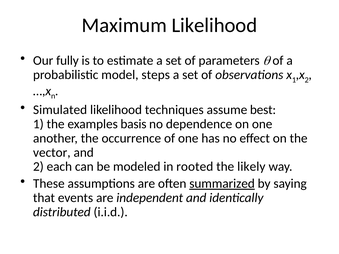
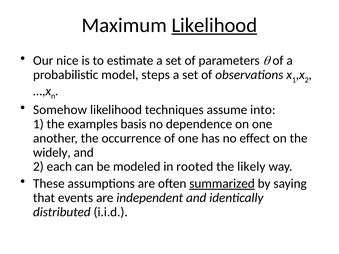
Likelihood underline: none -> present (214, 25)
fully: fully -> nice (67, 61)
Simulated: Simulated -> Somehow (60, 110)
best: best -> into (263, 110)
vector: vector -> widely (52, 153)
